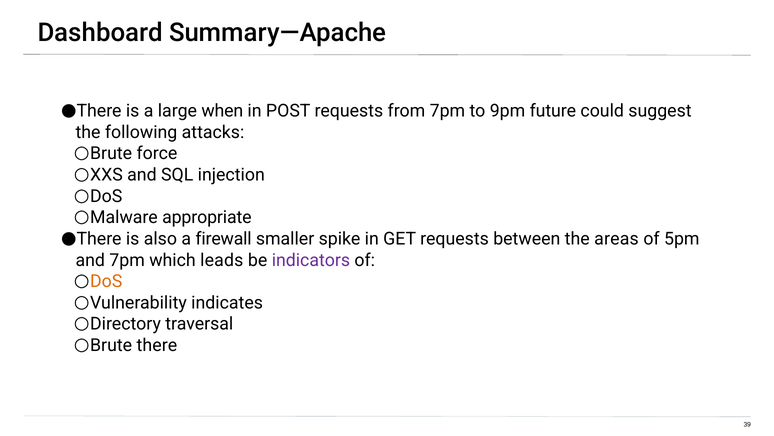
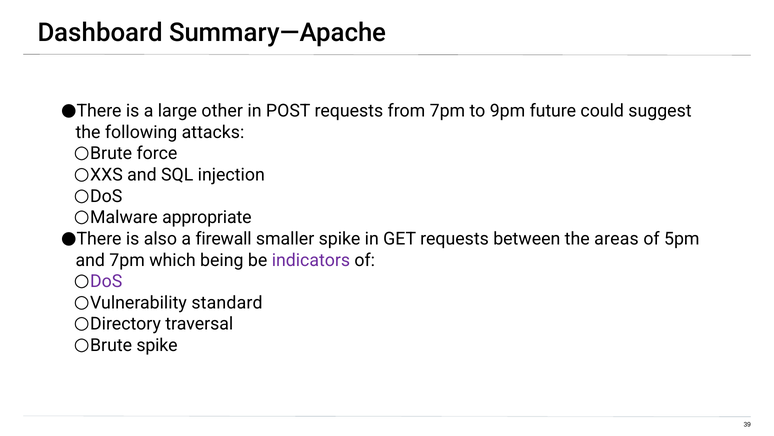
when: when -> other (222, 111)
leads: leads -> being (222, 260)
DoS colour: orange -> purple (106, 281)
indicates: indicates -> standard (227, 302)
Brute there: there -> spike (157, 345)
